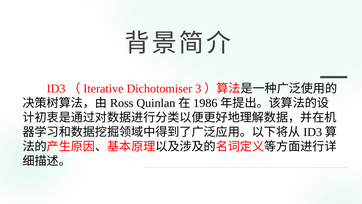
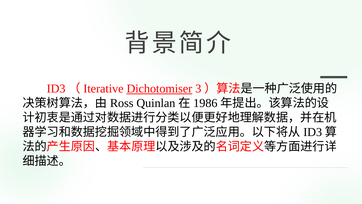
Dichotomiser underline: none -> present (159, 88)
